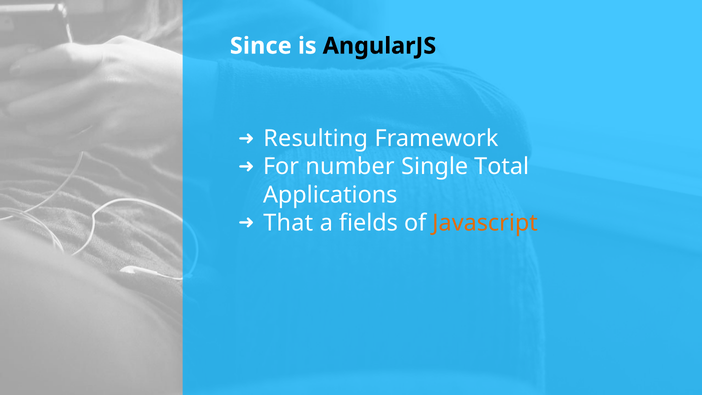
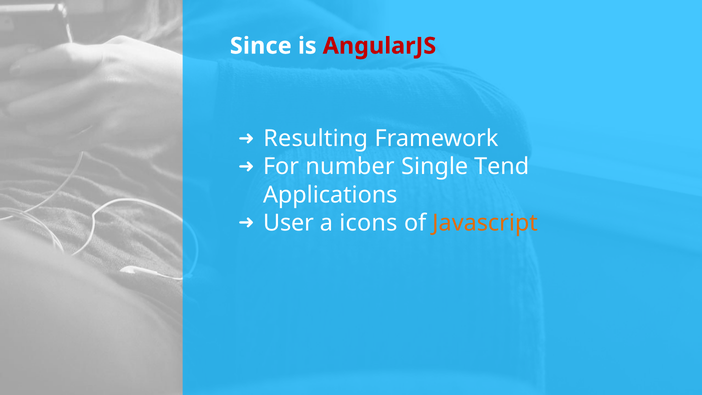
AngularJS colour: black -> red (379, 46)
Total: Total -> Tend (502, 167)
That: That -> User (288, 223)
fields: fields -> icons (368, 223)
